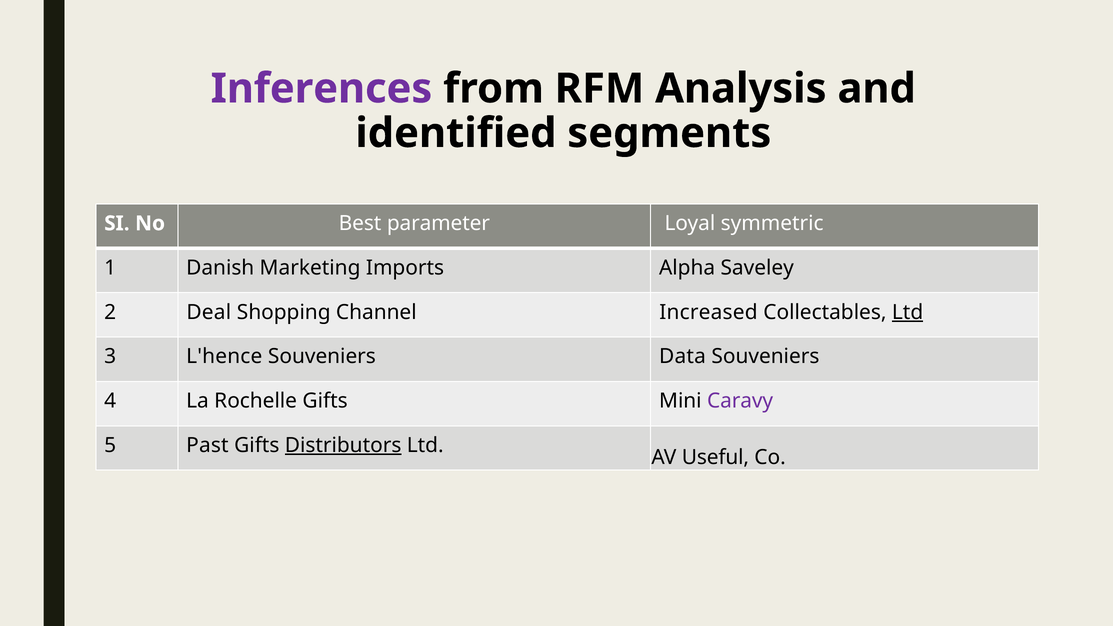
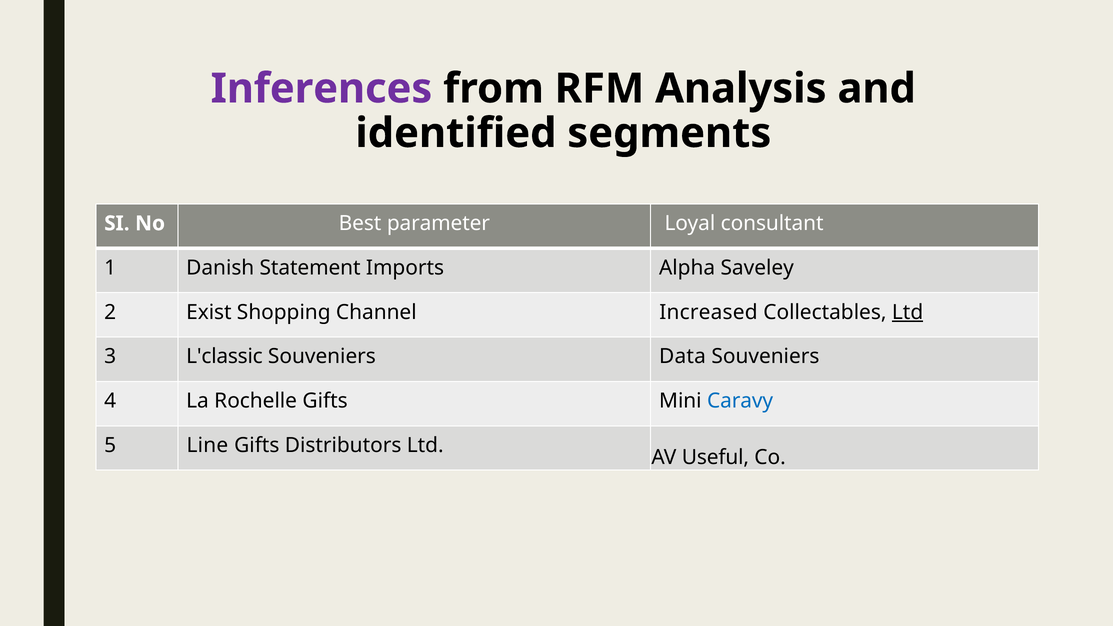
symmetric: symmetric -> consultant (772, 223)
Marketing: Marketing -> Statement (310, 268)
Deal: Deal -> Exist (209, 312)
L'hence: L'hence -> L'classic (224, 357)
Caravy colour: purple -> blue (740, 401)
Past: Past -> Line (207, 445)
Distributors underline: present -> none (343, 445)
